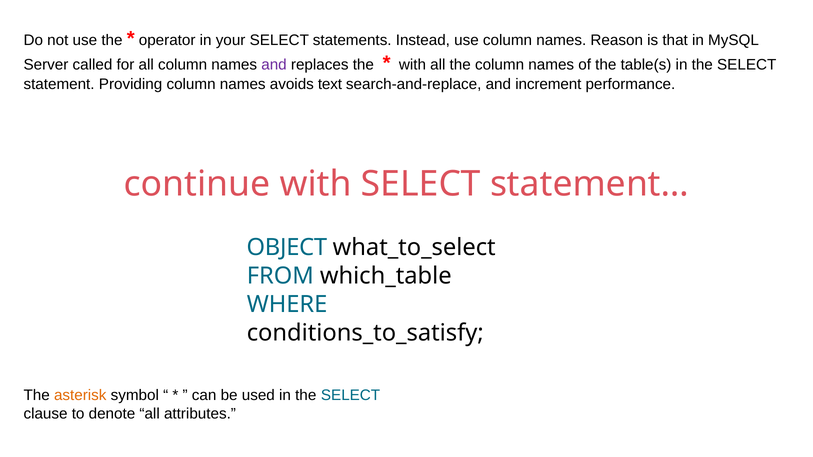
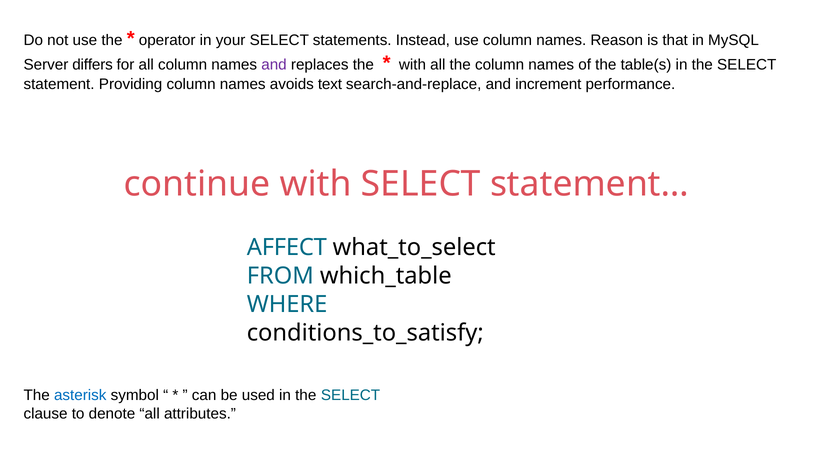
called: called -> differs (93, 65)
OBJECT: OBJECT -> AFFECT (287, 248)
asterisk colour: orange -> blue (80, 396)
